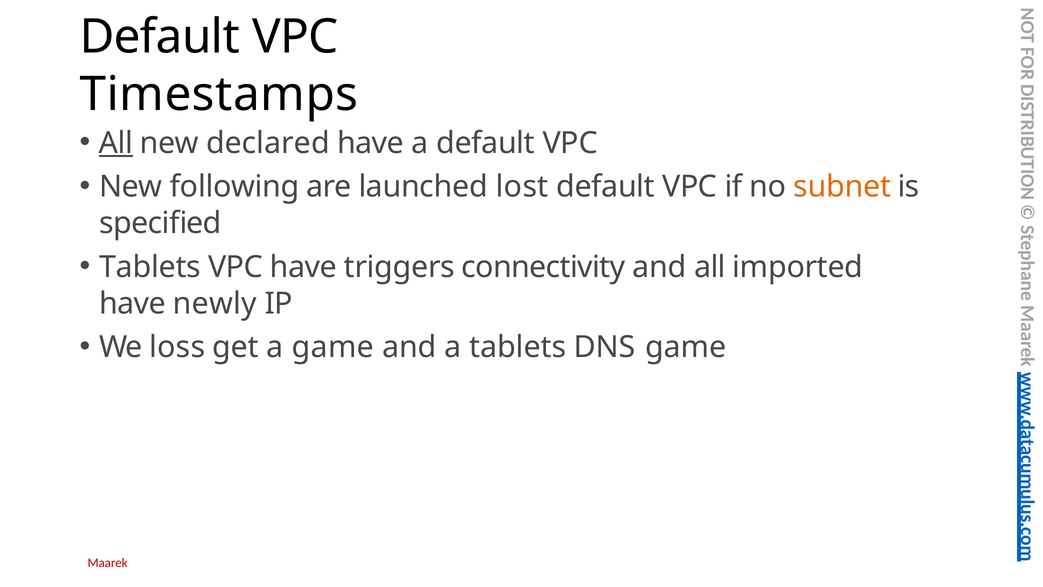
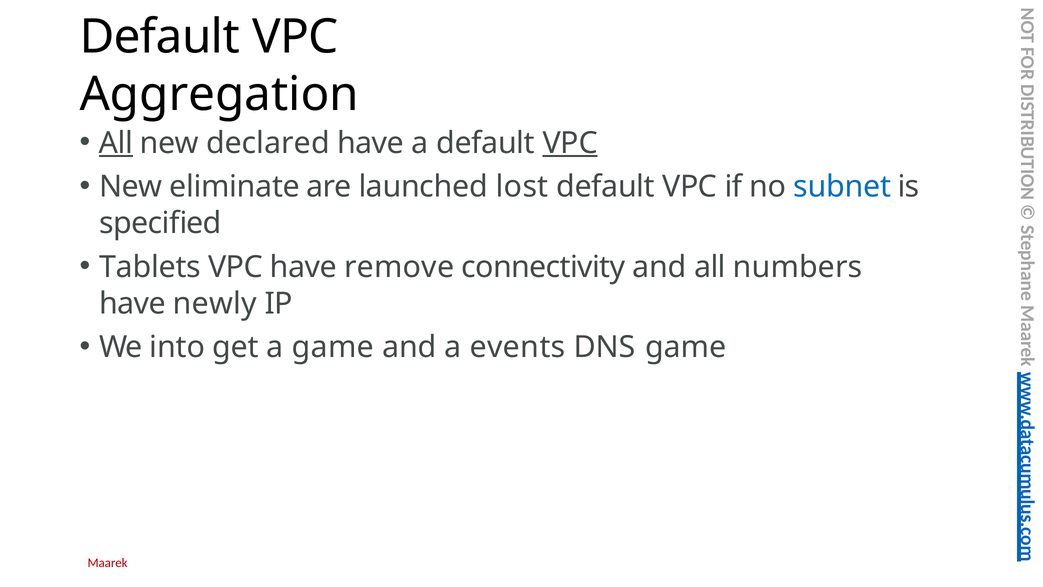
Timestamps: Timestamps -> Aggregation (219, 94)
VPC underline: none -> present (570, 143)
following: following -> eliminate (235, 187)
subnet colour: orange -> blue (842, 187)
triggers: triggers -> remove (399, 267)
imported: imported -> numbers (798, 267)
loss: loss -> into (177, 347)
a tablets: tablets -> events (518, 347)
